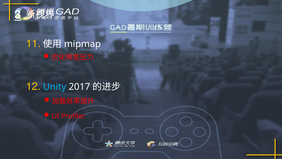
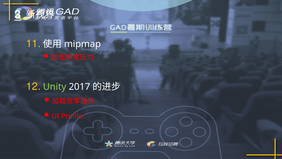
Unity colour: light blue -> light green (55, 87)
